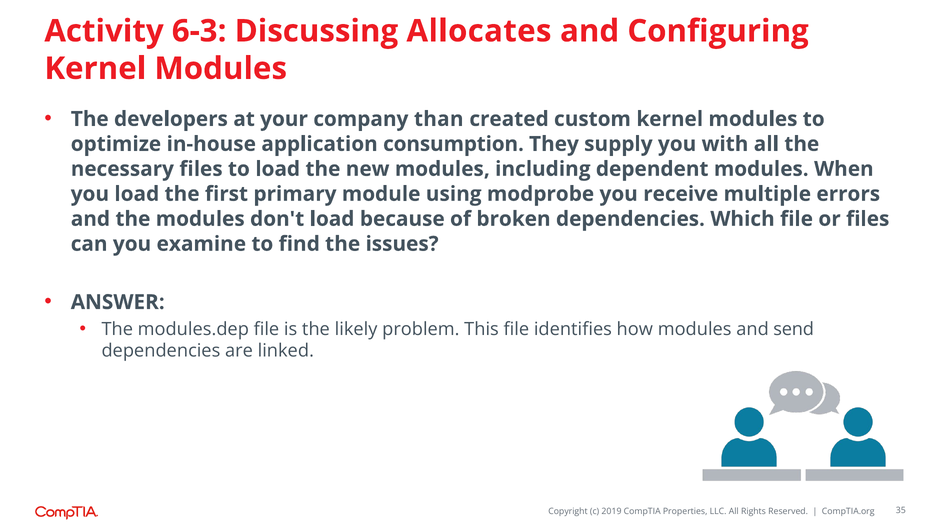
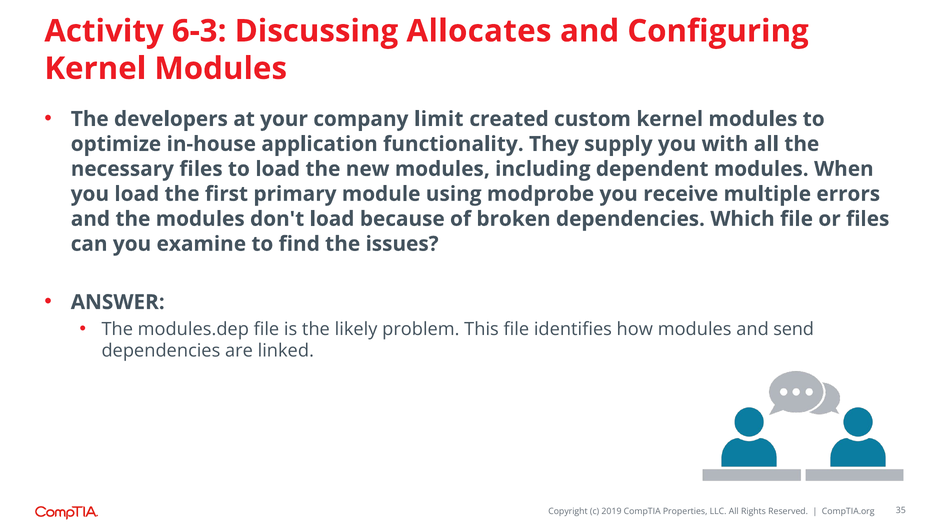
than: than -> limit (439, 119)
consumption: consumption -> functionality (453, 144)
